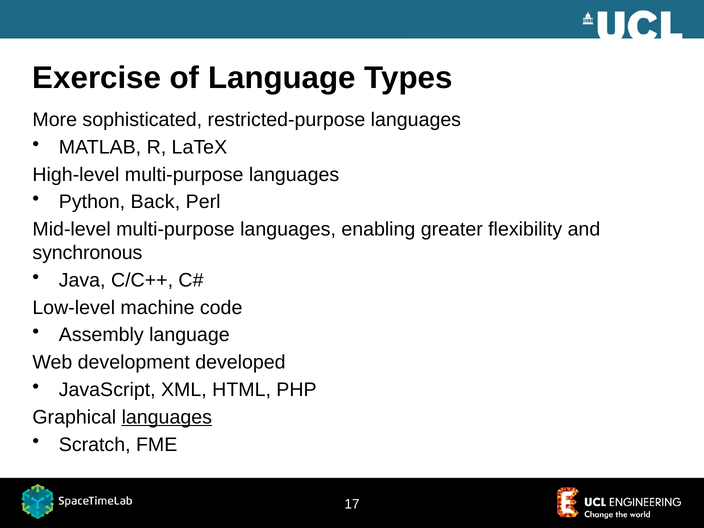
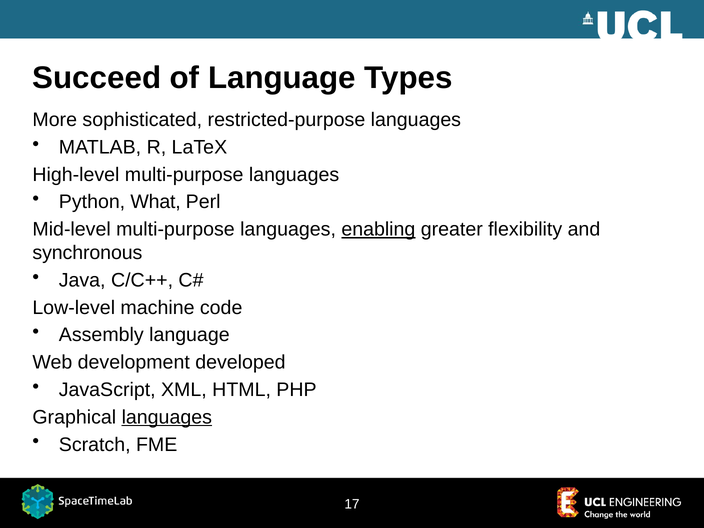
Exercise: Exercise -> Succeed (97, 78)
Back: Back -> What (156, 202)
enabling underline: none -> present (378, 229)
